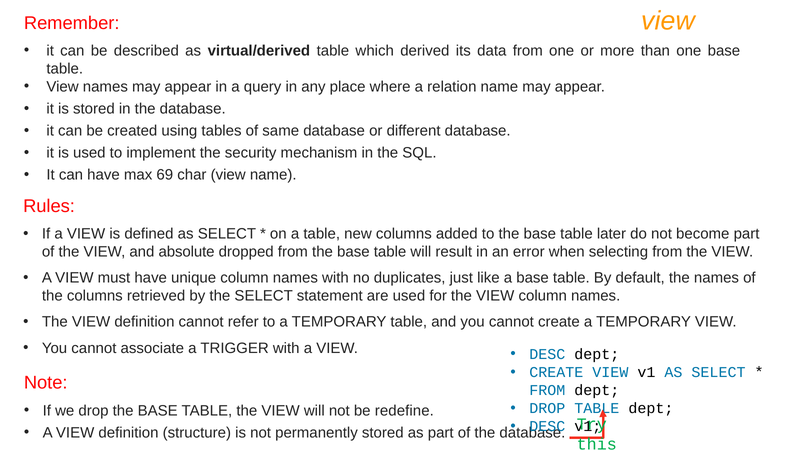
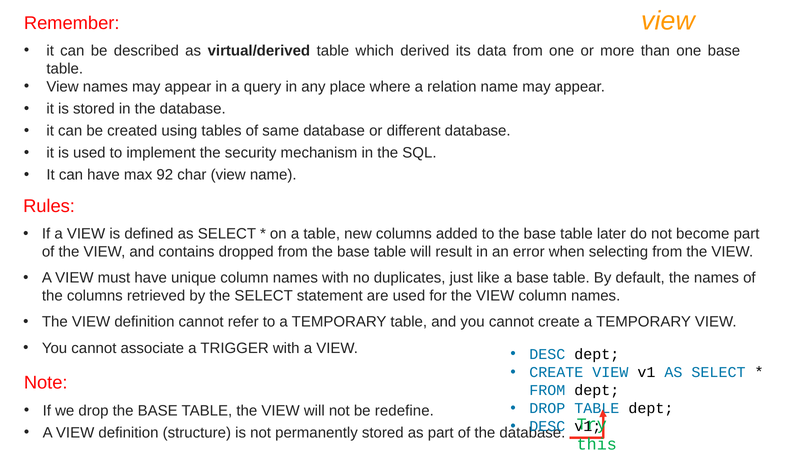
69: 69 -> 92 (165, 175)
absolute: absolute -> contains (187, 252)
